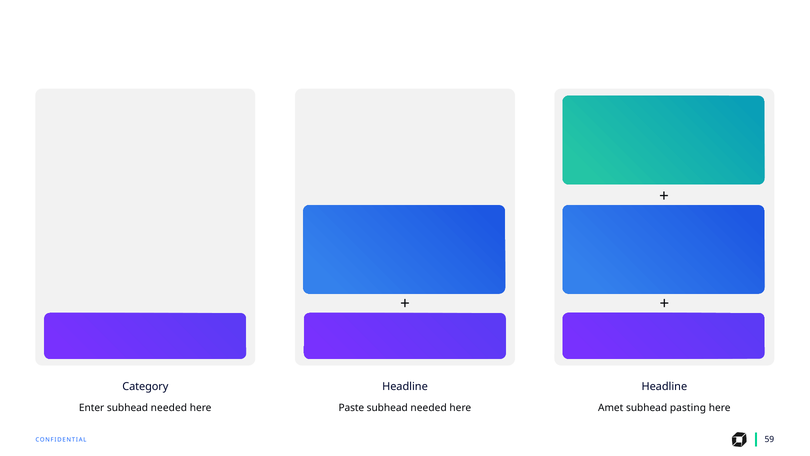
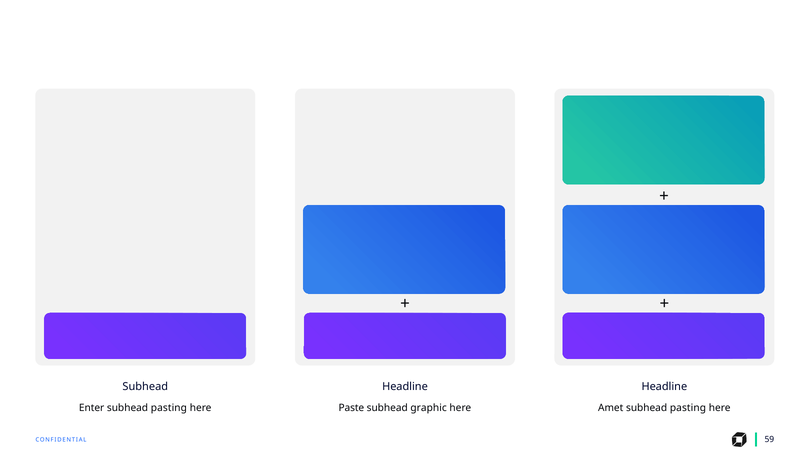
Category: Category -> Subhead (145, 386)
Enter subhead needed: needed -> pasting (169, 408)
needed: needed -> graphic (429, 408)
